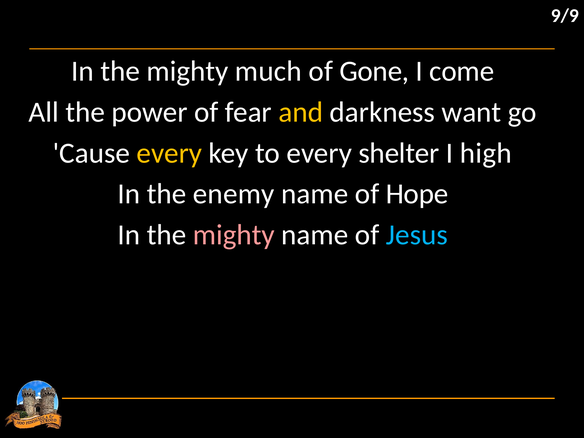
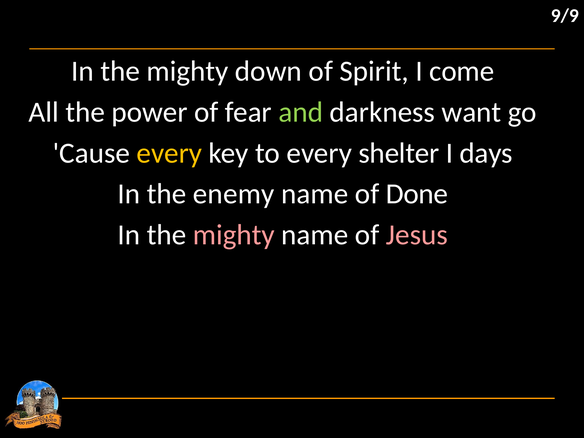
much: much -> down (268, 71)
Gone: Gone -> Spirit (374, 71)
and colour: yellow -> light green (301, 112)
high: high -> days (486, 153)
Hope: Hope -> Done (417, 194)
Jesus colour: light blue -> pink (417, 235)
